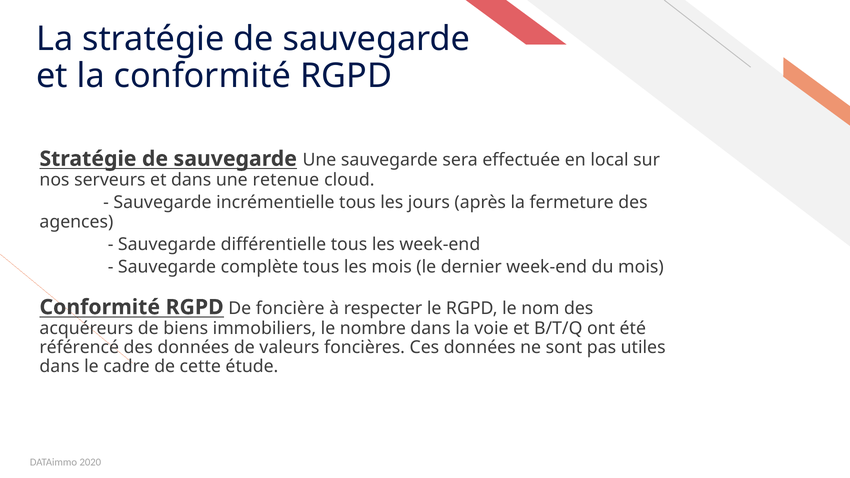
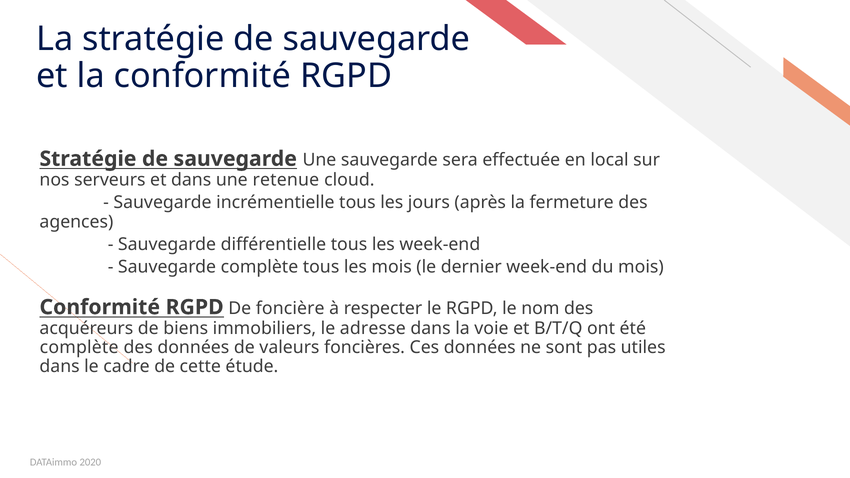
nombre: nombre -> adresse (373, 328)
référencé: référencé -> complète (79, 347)
